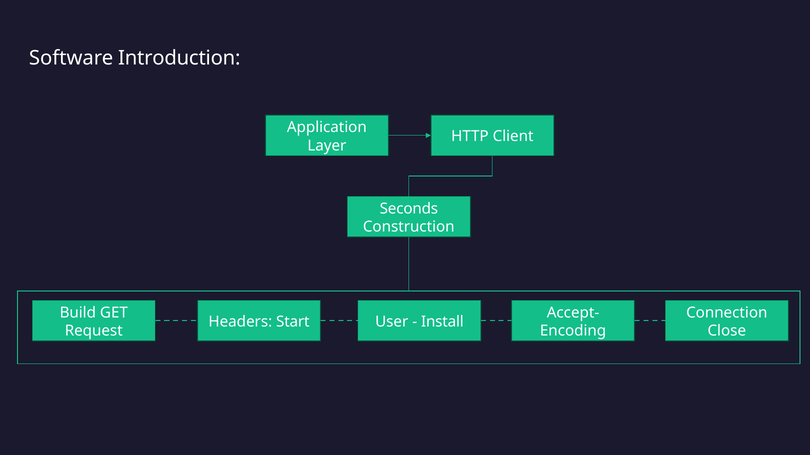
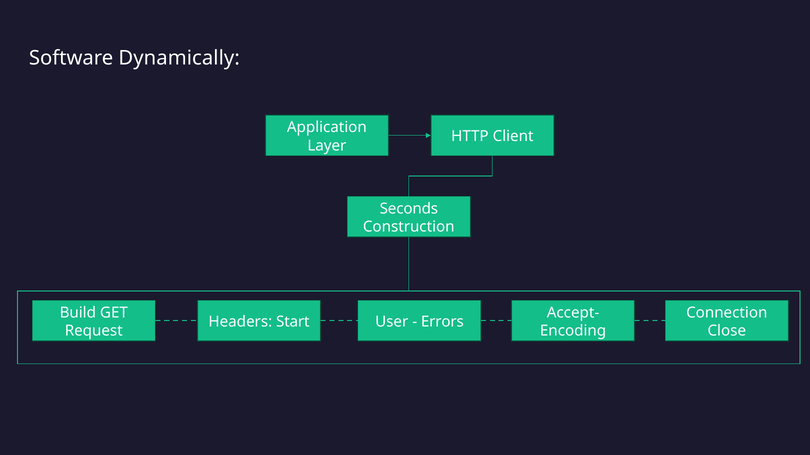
Introduction: Introduction -> Dynamically (179, 58)
Install: Install -> Errors (442, 322)
